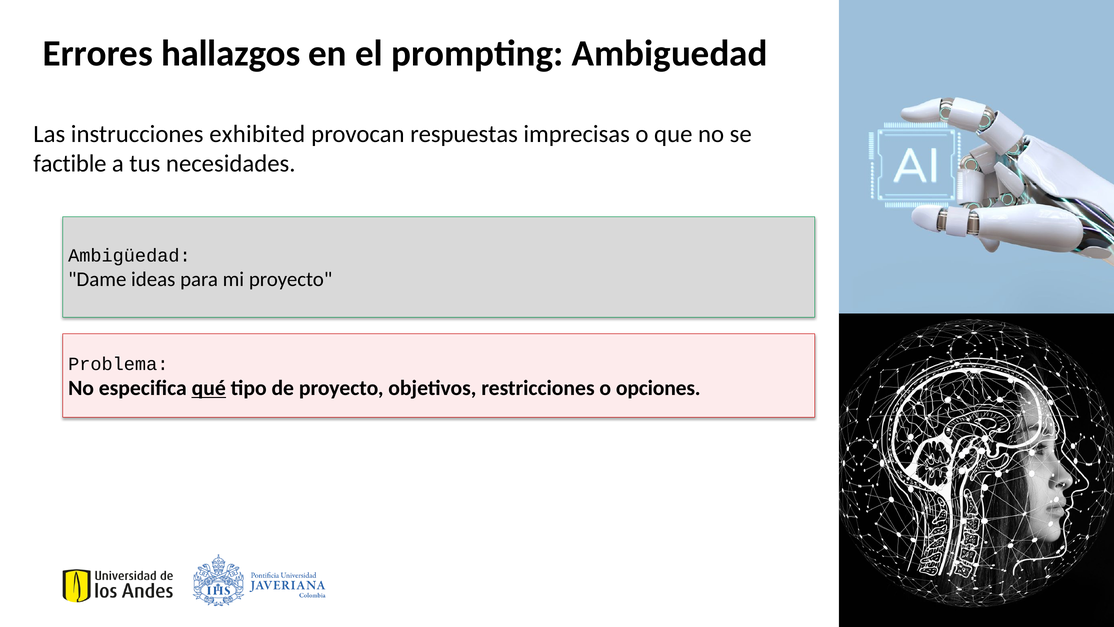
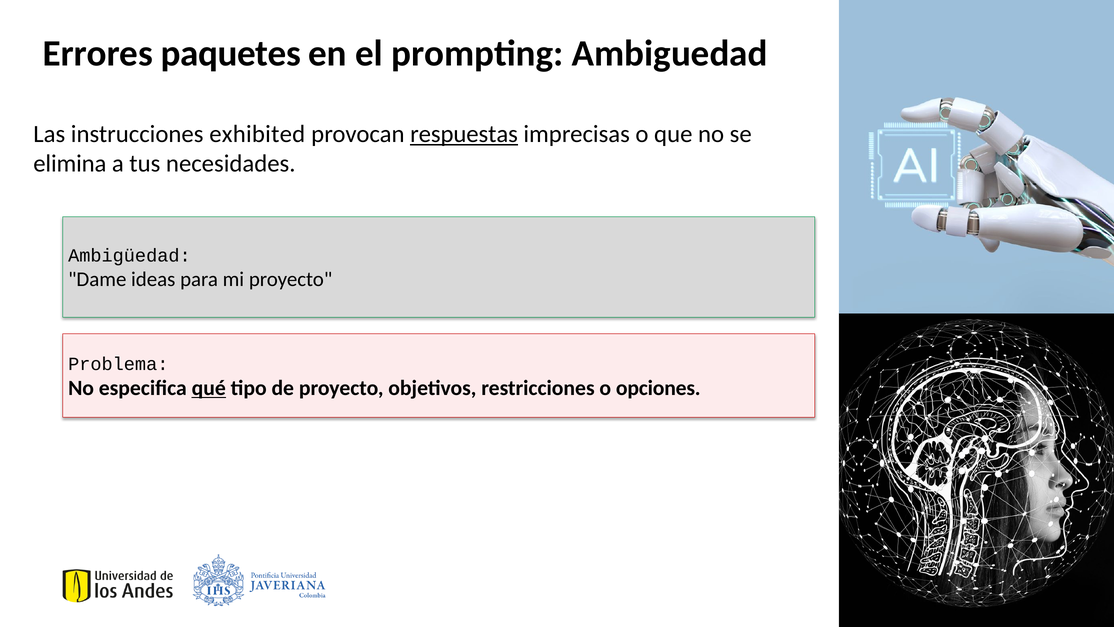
hallazgos: hallazgos -> paquetes (231, 54)
respuestas underline: none -> present (464, 134)
factible: factible -> elimina (70, 164)
